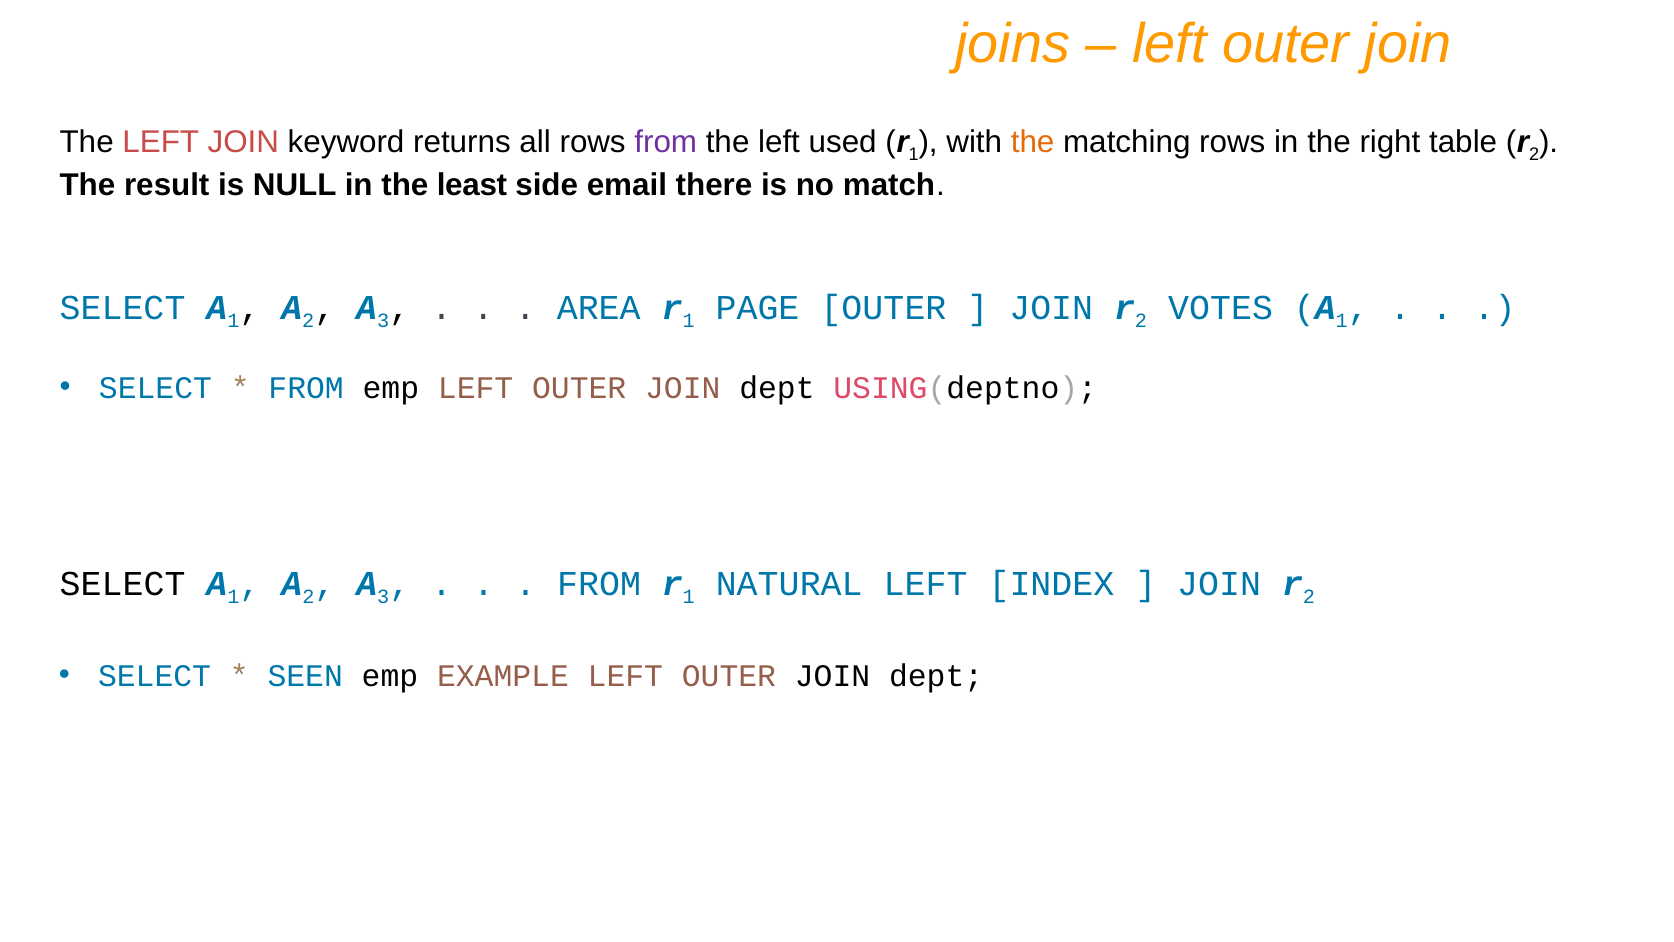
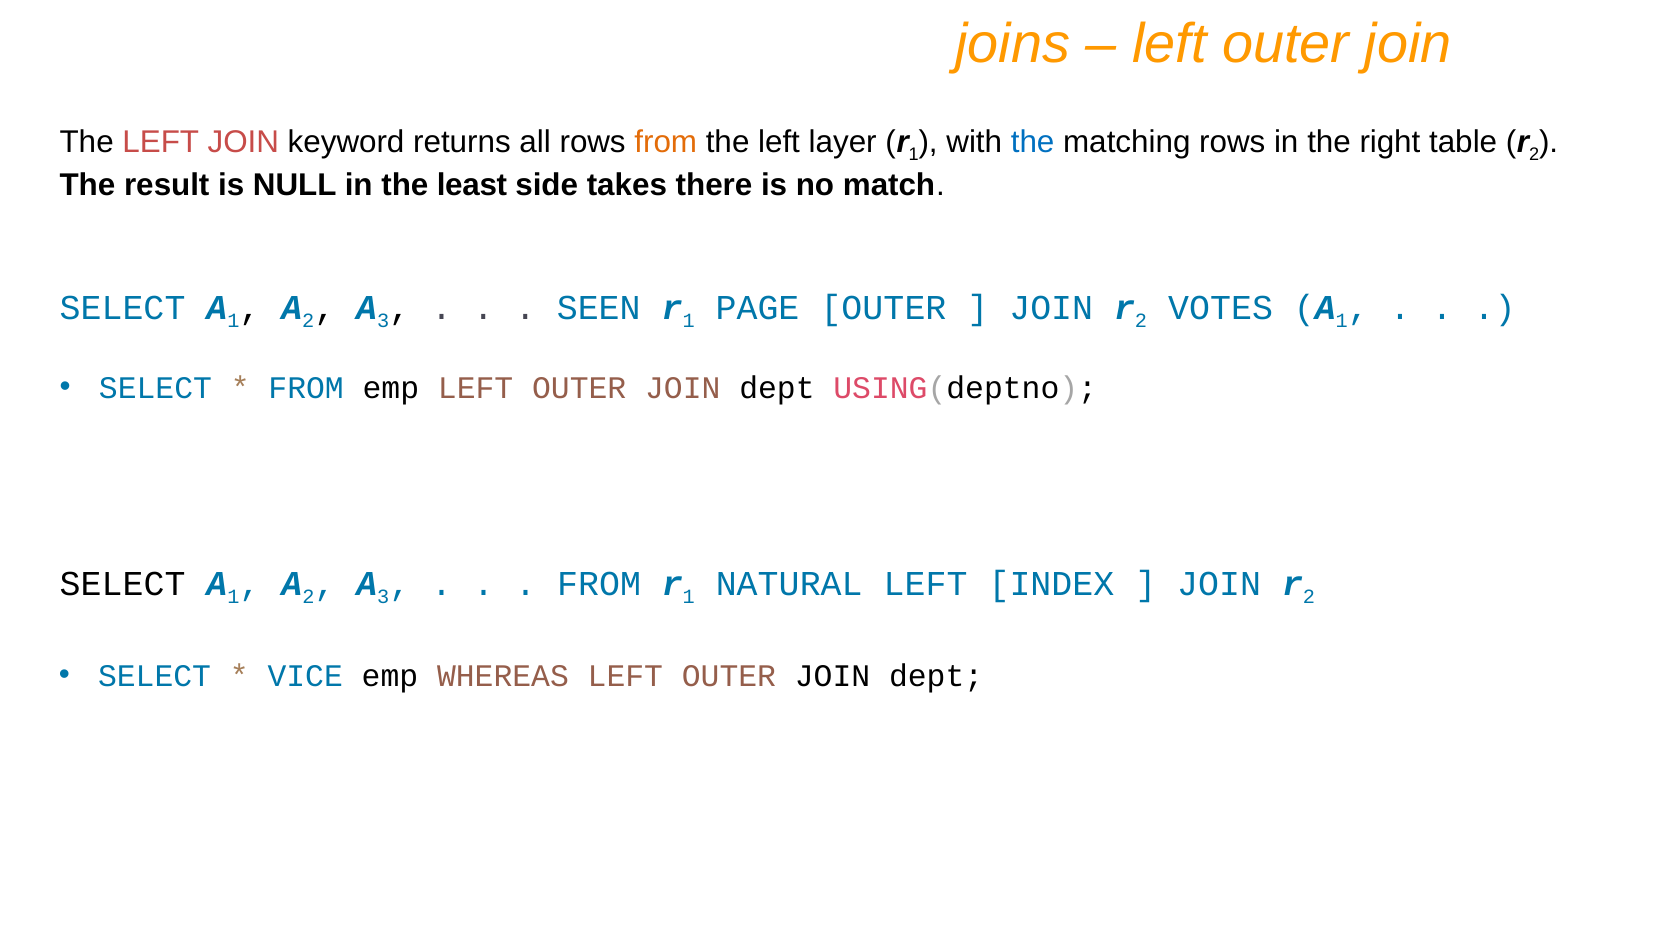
from colour: purple -> orange (666, 142)
used: used -> layer (843, 142)
the colour: orange -> blue (1033, 142)
email: email -> takes (627, 185)
AREA: AREA -> SEEN (599, 307)
SEEN: SEEN -> VICE (305, 676)
EXAMPLE: EXAMPLE -> WHEREAS (503, 676)
